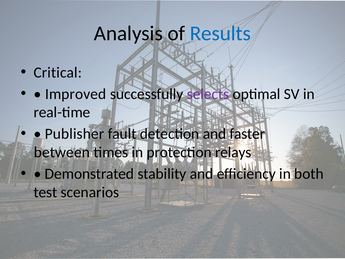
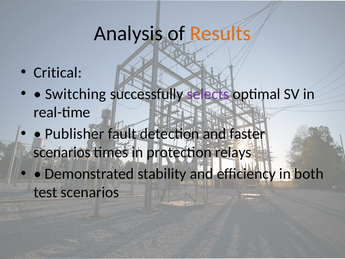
Results colour: blue -> orange (220, 33)
Improved: Improved -> Switching (76, 94)
between: between -> scenarios (62, 152)
